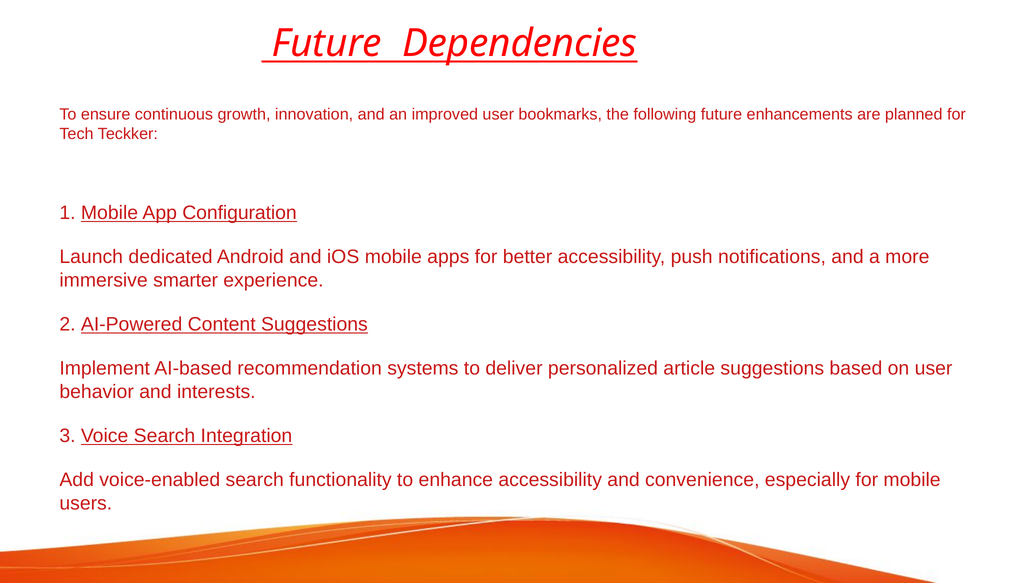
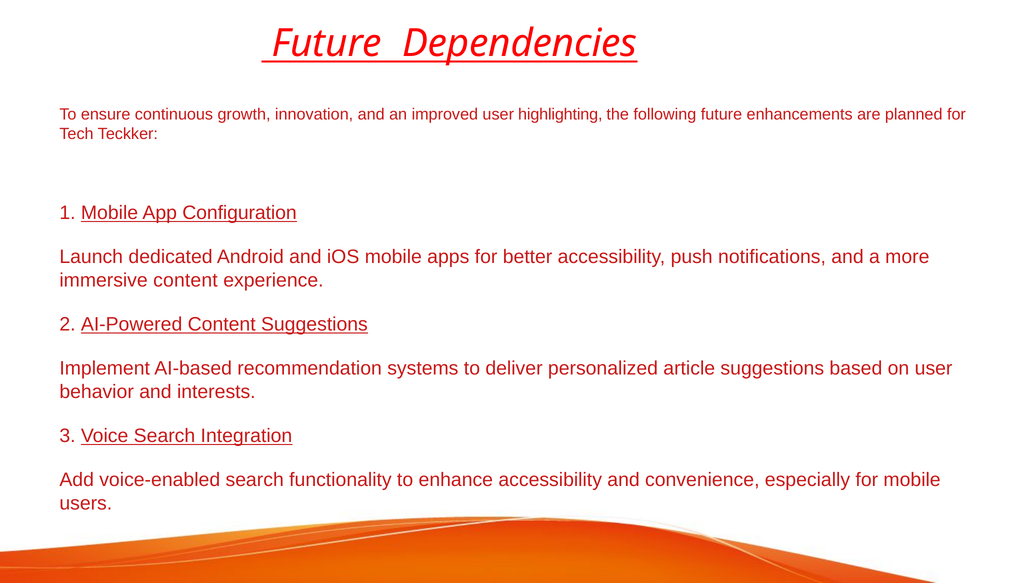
bookmarks: bookmarks -> highlighting (560, 114)
immersive smarter: smarter -> content (185, 280)
